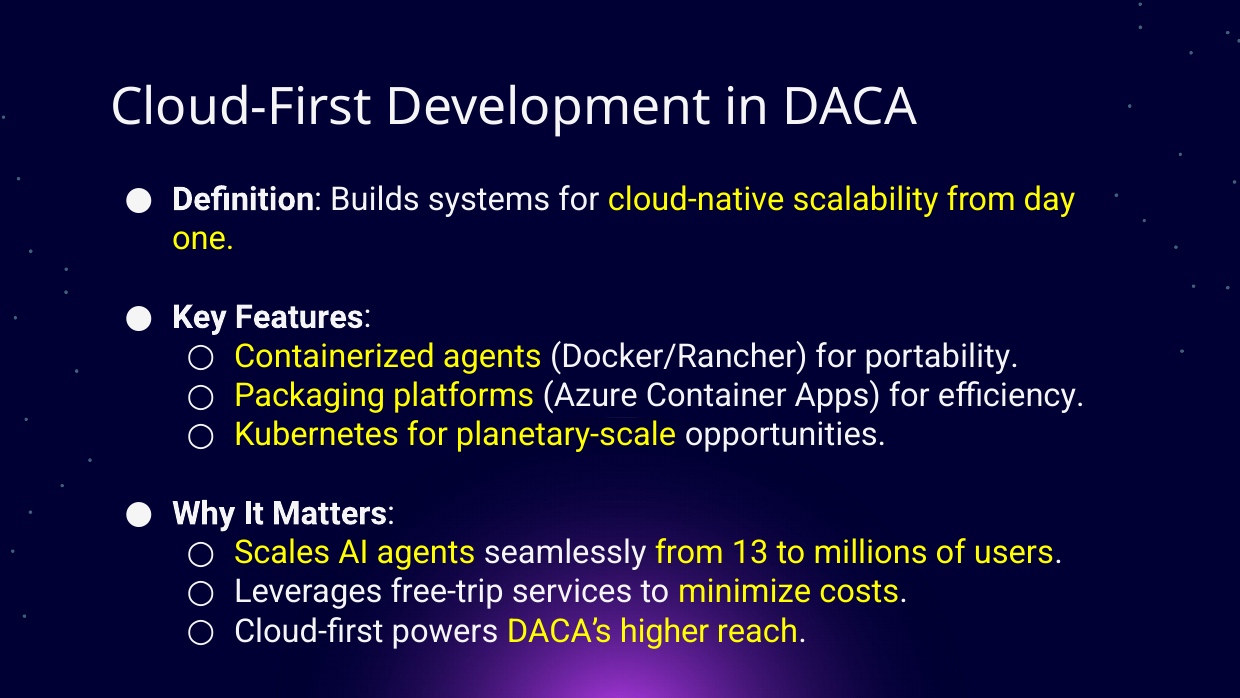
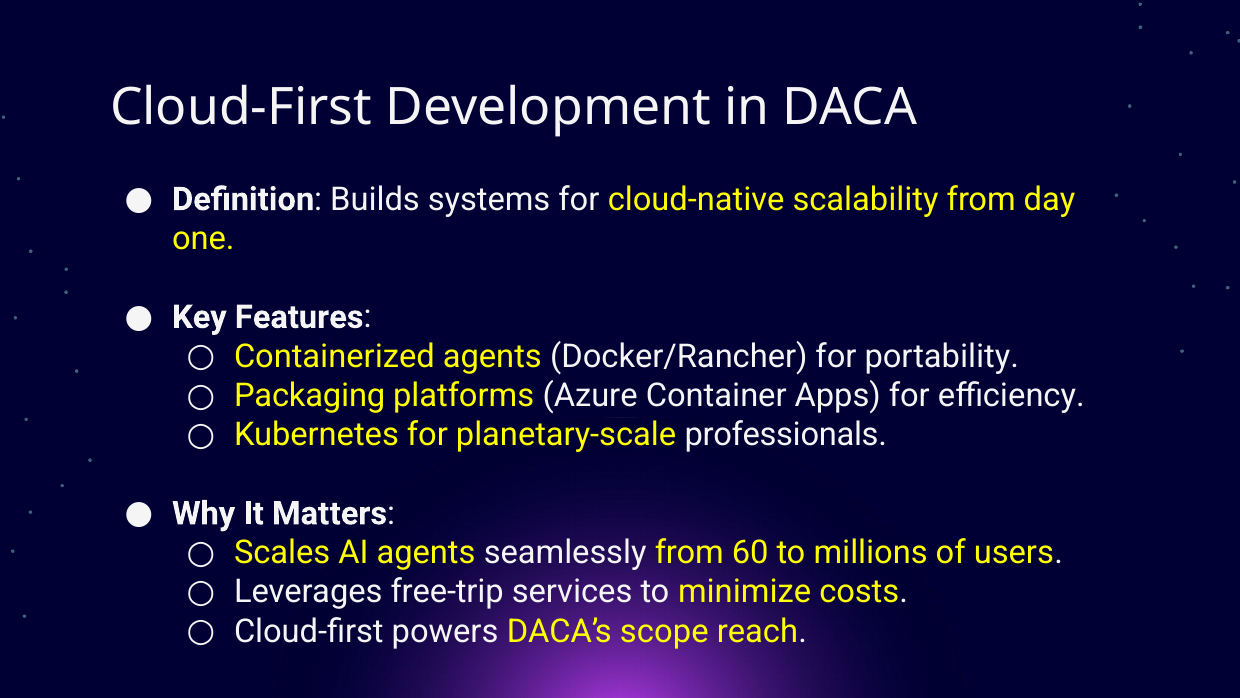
opportunities: opportunities -> professionals (786, 435)
13: 13 -> 60 (750, 552)
higher: higher -> scope (664, 631)
